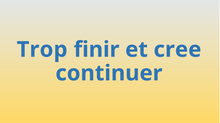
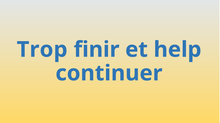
cree: cree -> help (178, 50)
